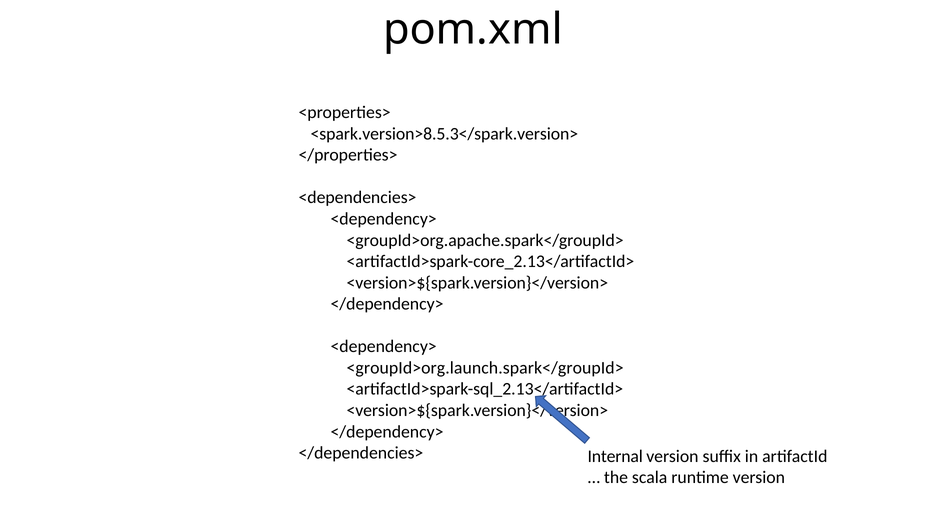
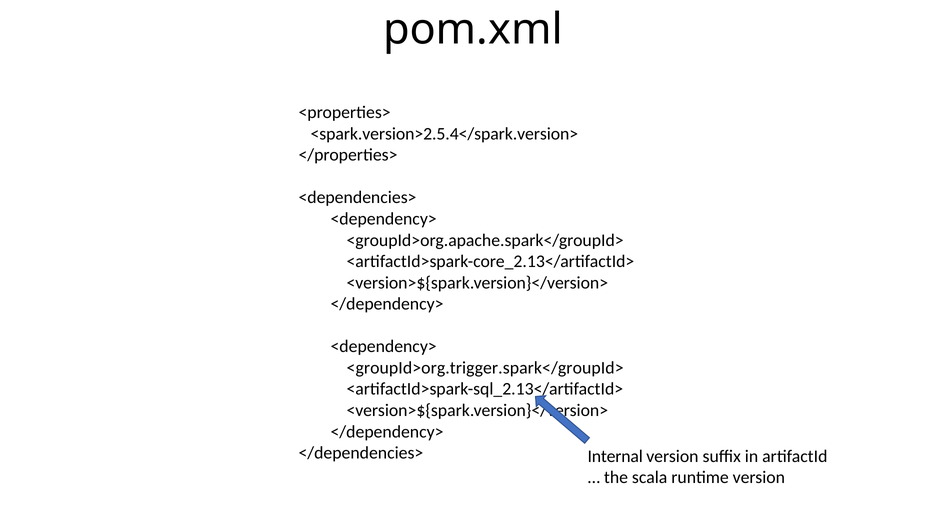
<spark.version>8.5.3</spark.version>: <spark.version>8.5.3</spark.version> -> <spark.version>2.5.4</spark.version> (444, 134)
<groupId>org.launch.spark</groupId>: <groupId>org.launch.spark</groupId> -> <groupId>org.trigger.spark</groupId> (485, 368)
